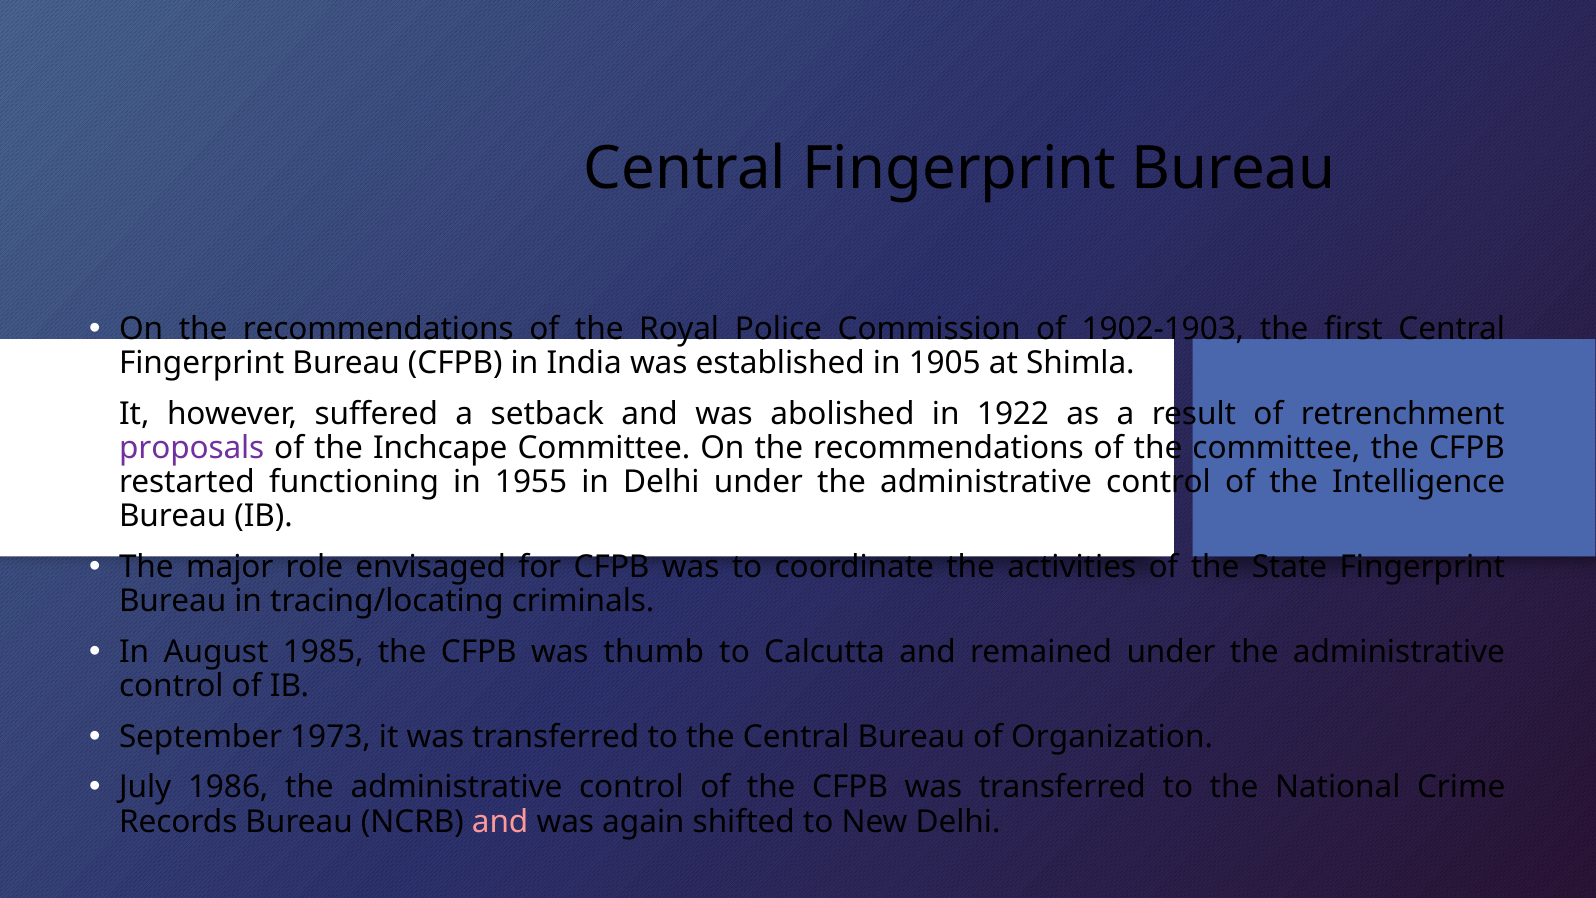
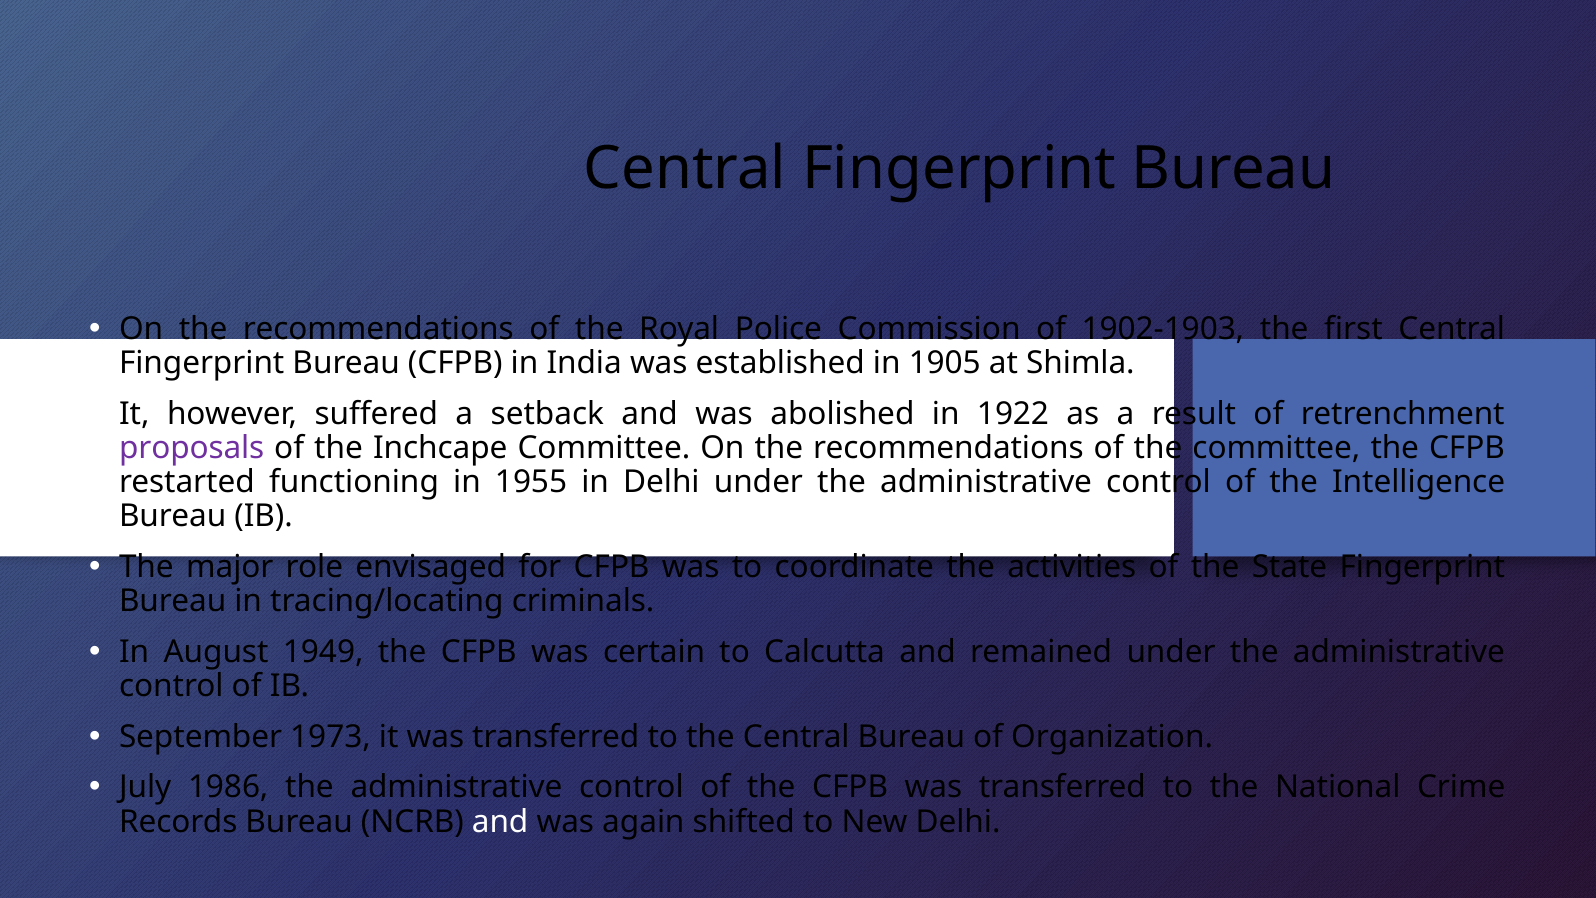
1985: 1985 -> 1949 (323, 652)
thumb: thumb -> certain (654, 652)
and colour: pink -> white (500, 821)
